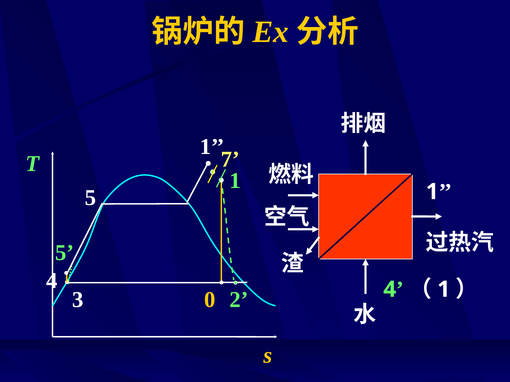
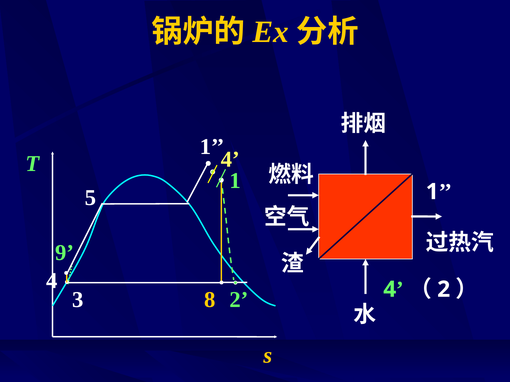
7: 7 -> 4 (230, 160)
5: 5 -> 9 (65, 253)
1: 1 -> 2 (444, 290)
0: 0 -> 8 (210, 300)
